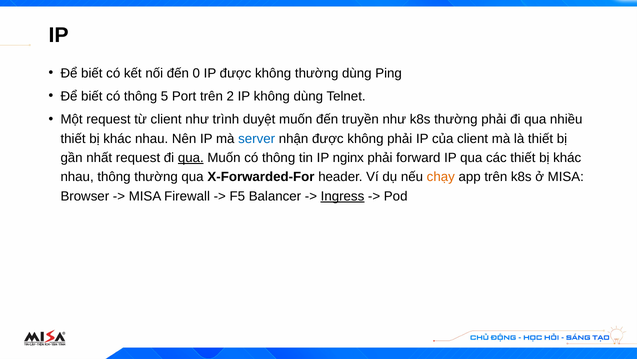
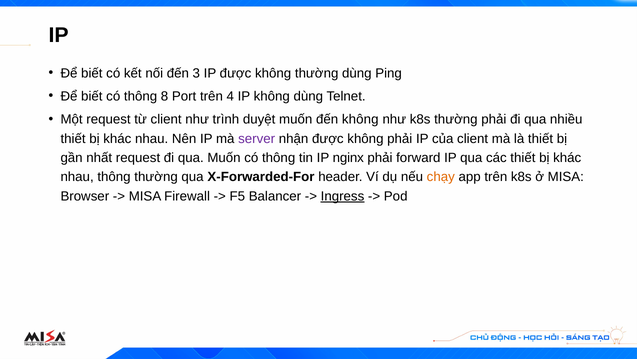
0: 0 -> 3 (196, 73)
5: 5 -> 8 (165, 96)
2: 2 -> 4 (230, 96)
đến truyền: truyền -> không (360, 119)
server colour: blue -> purple (257, 138)
qua underline: present -> none (191, 158)
